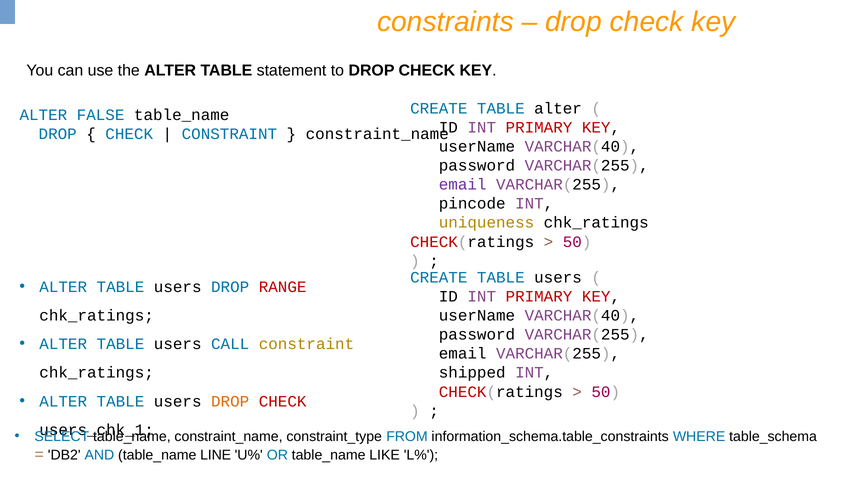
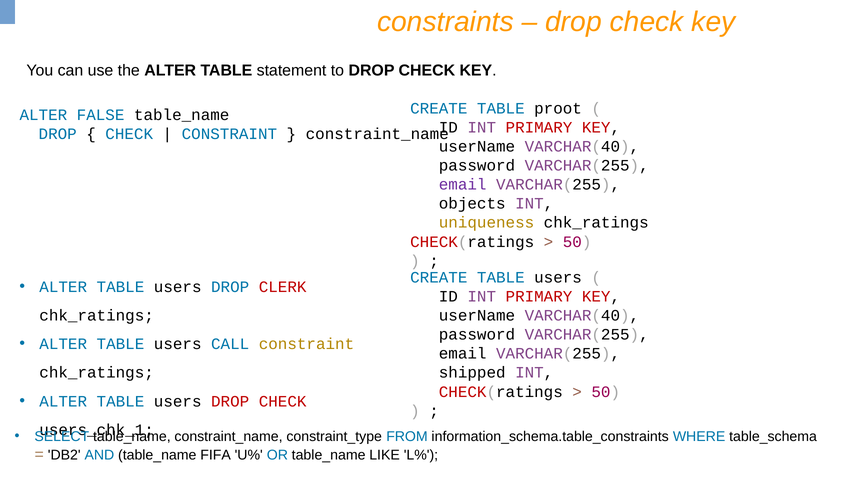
TABLE alter: alter -> proot (558, 108)
pincode: pincode -> objects (472, 204)
RANGE: RANGE -> CLERK (283, 287)
DROP colour: orange -> red (230, 401)
LINE: LINE -> FIFA (216, 455)
